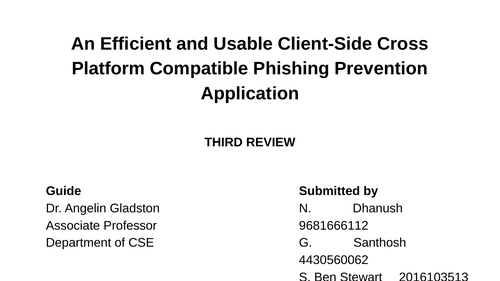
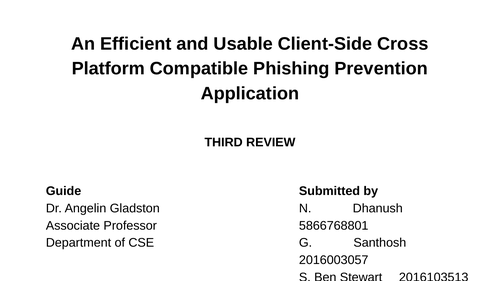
9681666112: 9681666112 -> 5866768801 (334, 226)
4430560062: 4430560062 -> 2016003057 (334, 260)
